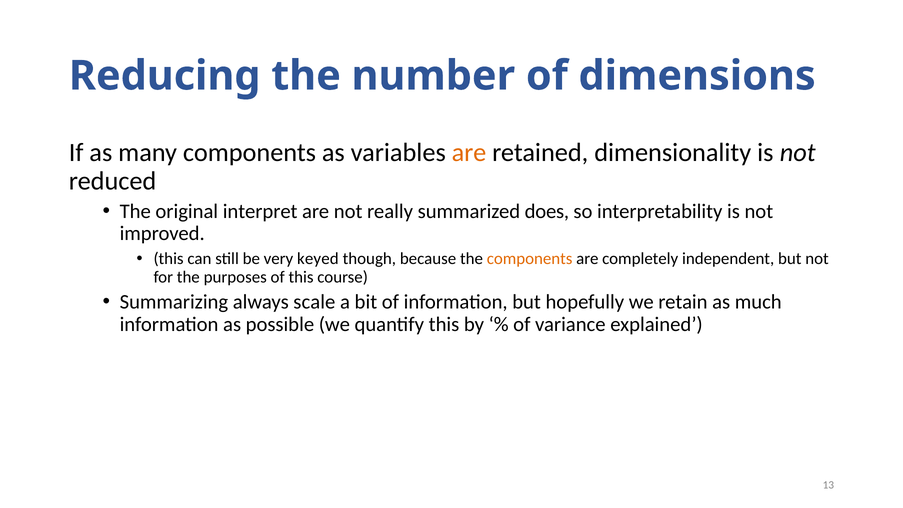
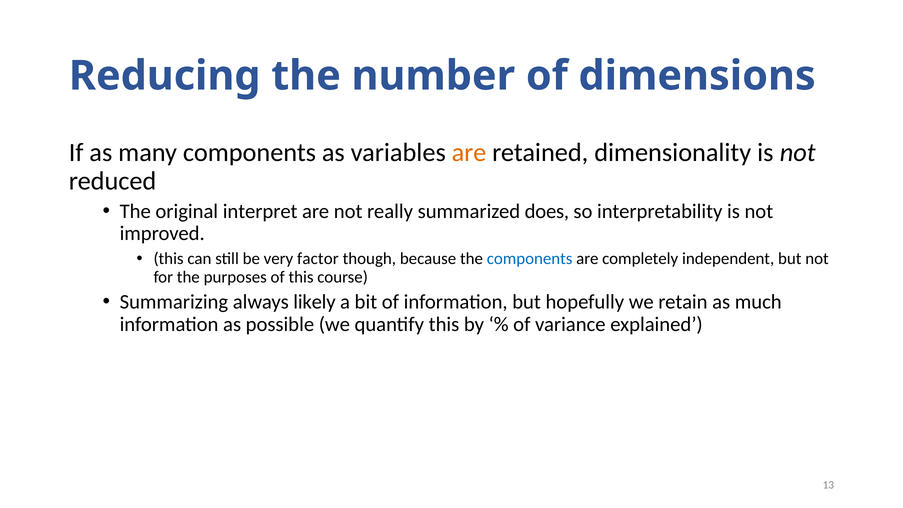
keyed: keyed -> factor (318, 259)
components colour: orange -> blue (530, 259)
scale: scale -> likely (314, 302)
